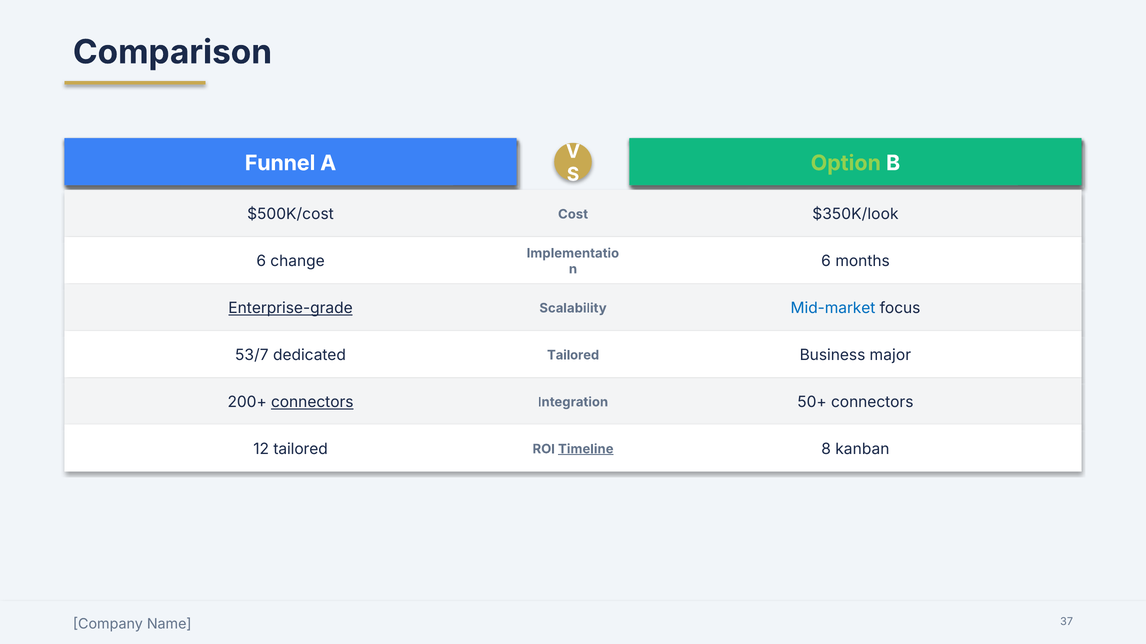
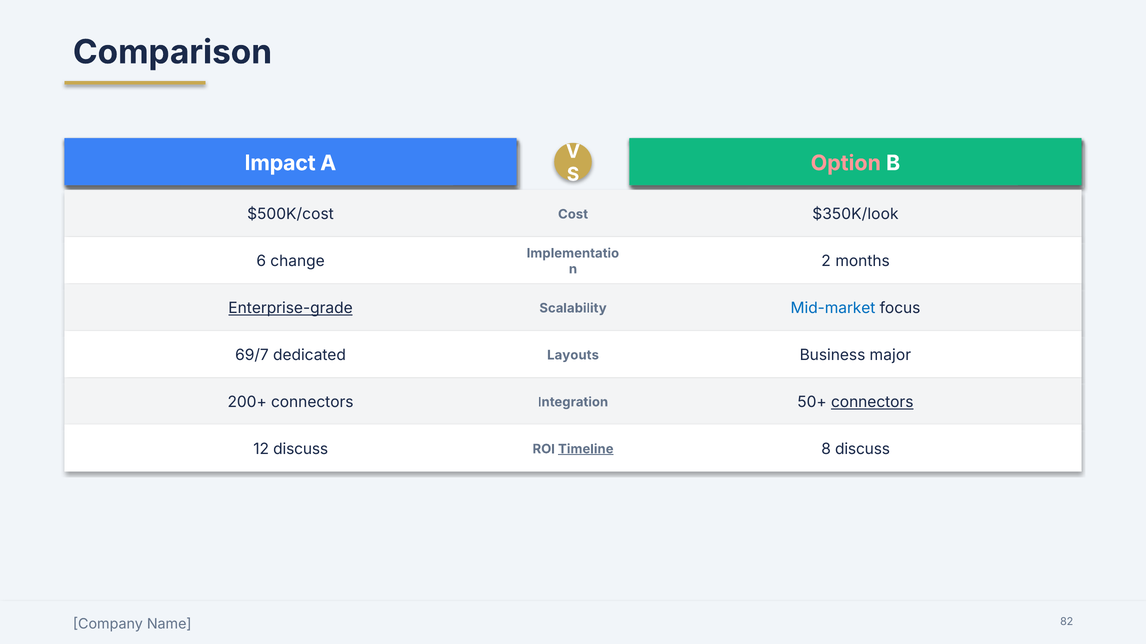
Funnel: Funnel -> Impact (280, 163)
Option colour: light green -> pink (846, 163)
6: 6 -> 2 (826, 262)
53/7: 53/7 -> 69/7 (252, 356)
dedicated Tailored: Tailored -> Layouts (573, 355)
connectors underline: present -> none (312, 403)
connectors underline: none -> present (872, 403)
12 tailored: tailored -> discuss (301, 450)
8 kanban: kanban -> discuss (862, 450)
37: 37 -> 82 (1067, 622)
